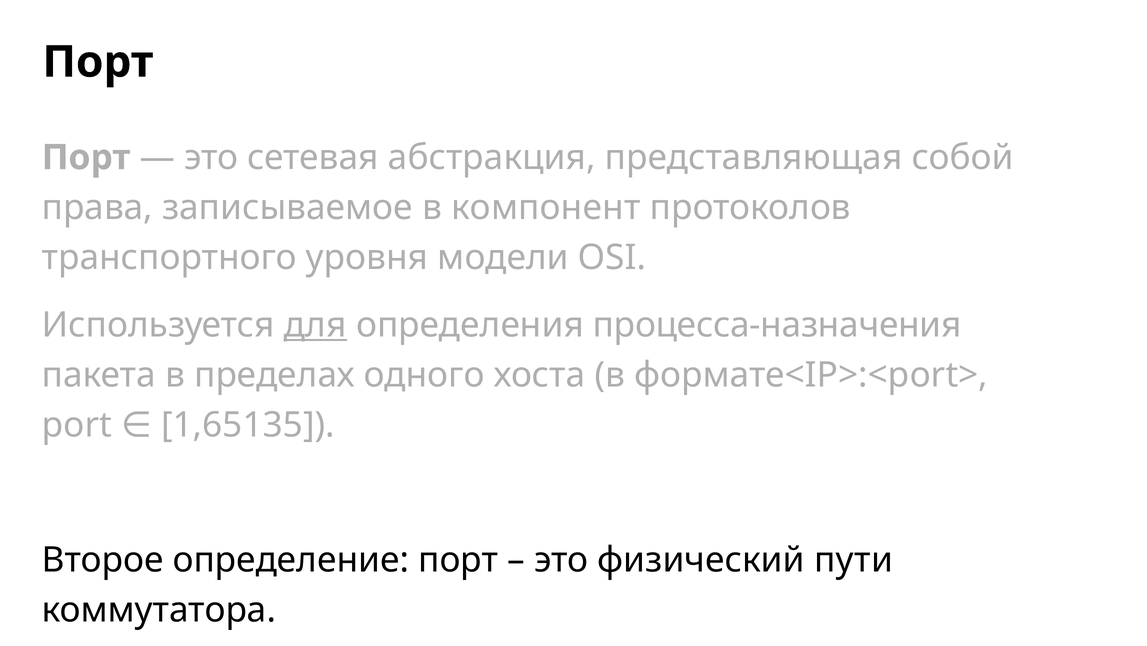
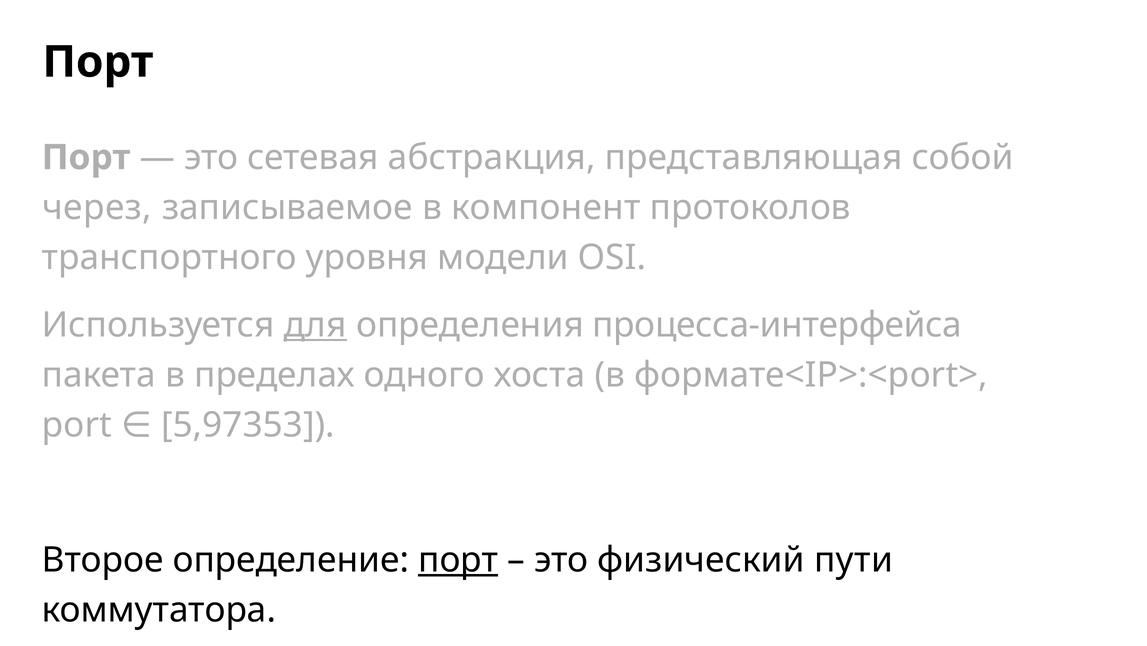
права: права -> через (97, 208)
процесса-назначения: процесса-назначения -> процесса-интерфейса (777, 325)
1,65135: 1,65135 -> 5,97353 (248, 425)
порт underline: none -> present (458, 561)
